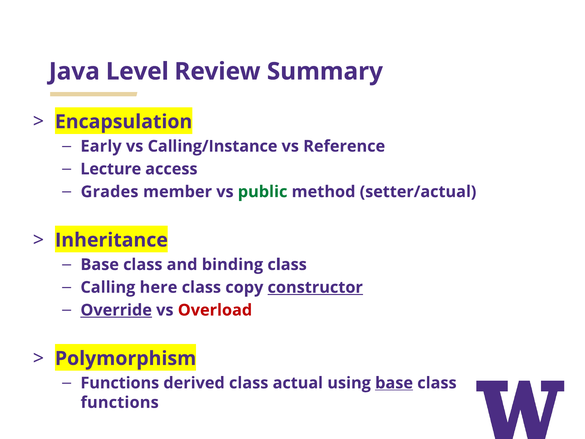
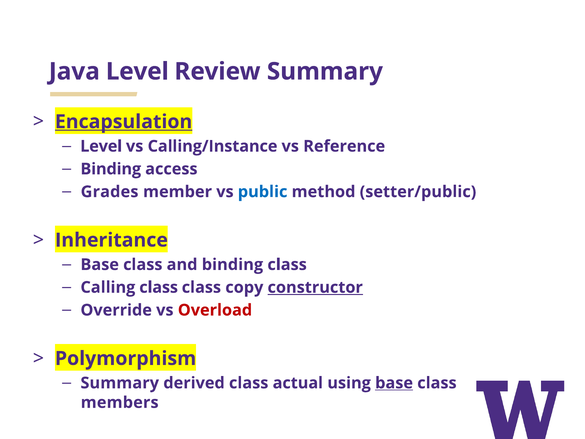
Encapsulation underline: none -> present (124, 122)
Early: Early -> Level (101, 146)
Lecture: Lecture -> Binding (111, 169)
public colour: green -> blue (263, 192)
setter/actual: setter/actual -> setter/public (418, 192)
Calling here: here -> class (159, 287)
Override underline: present -> none (116, 310)
Functions: Functions -> Summary (120, 383)
functions: functions -> members (120, 402)
